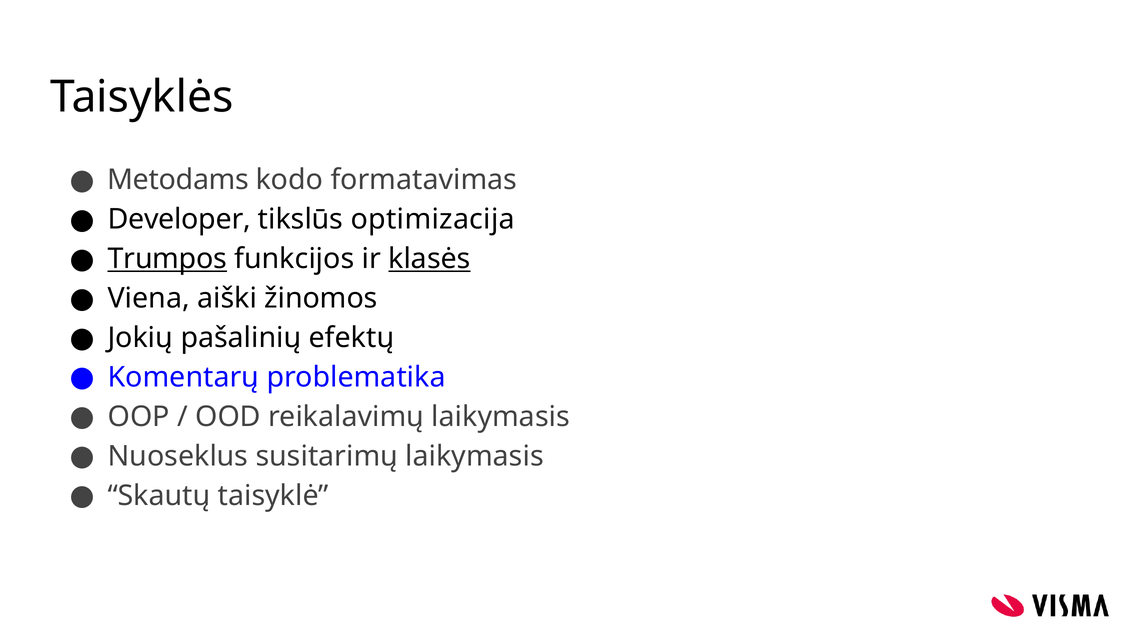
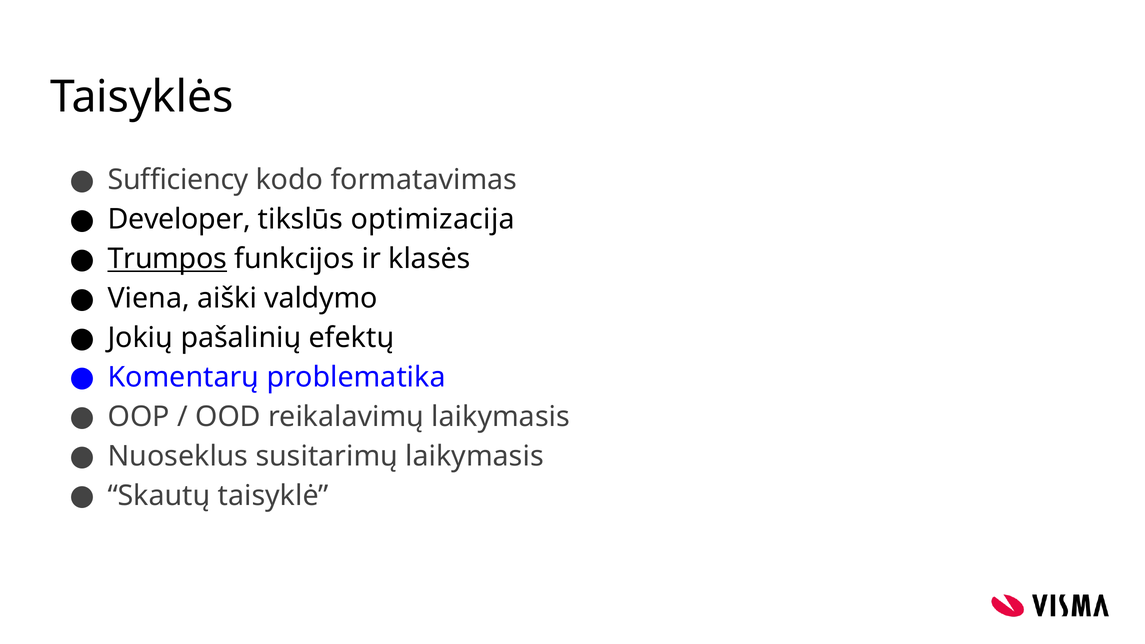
Metodams: Metodams -> Sufficiency (178, 180)
klasės underline: present -> none (429, 259)
žinomos: žinomos -> valdymo (321, 299)
